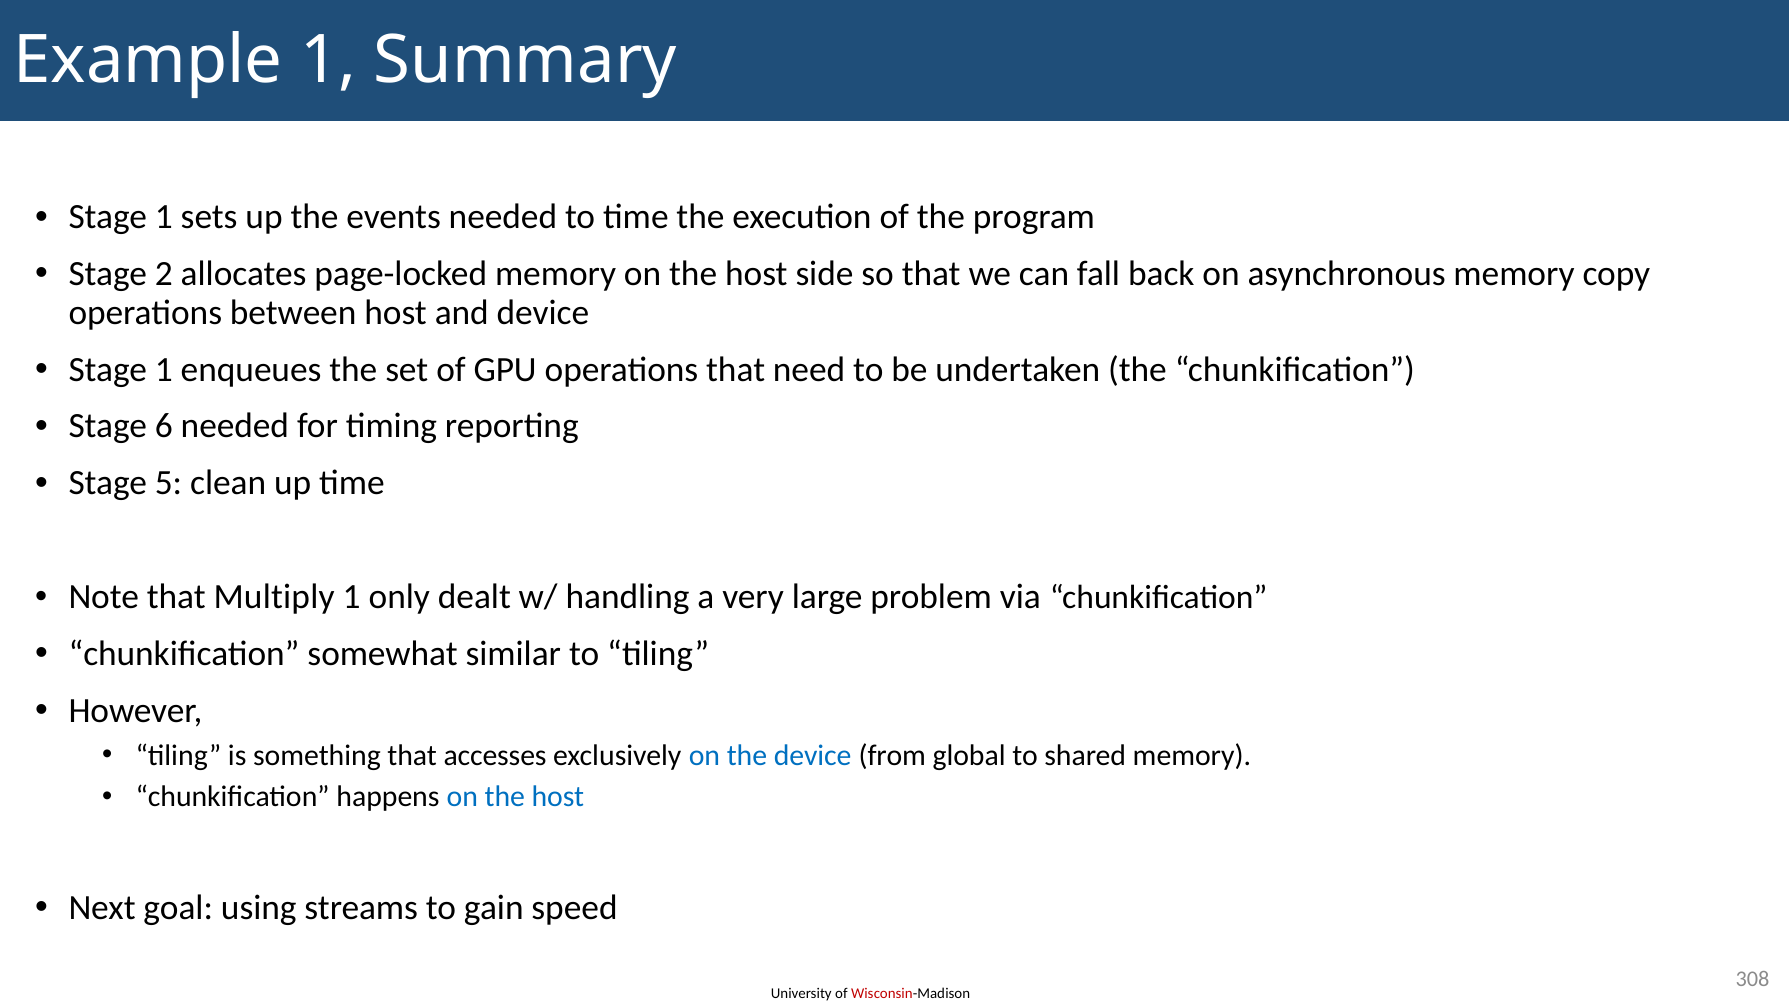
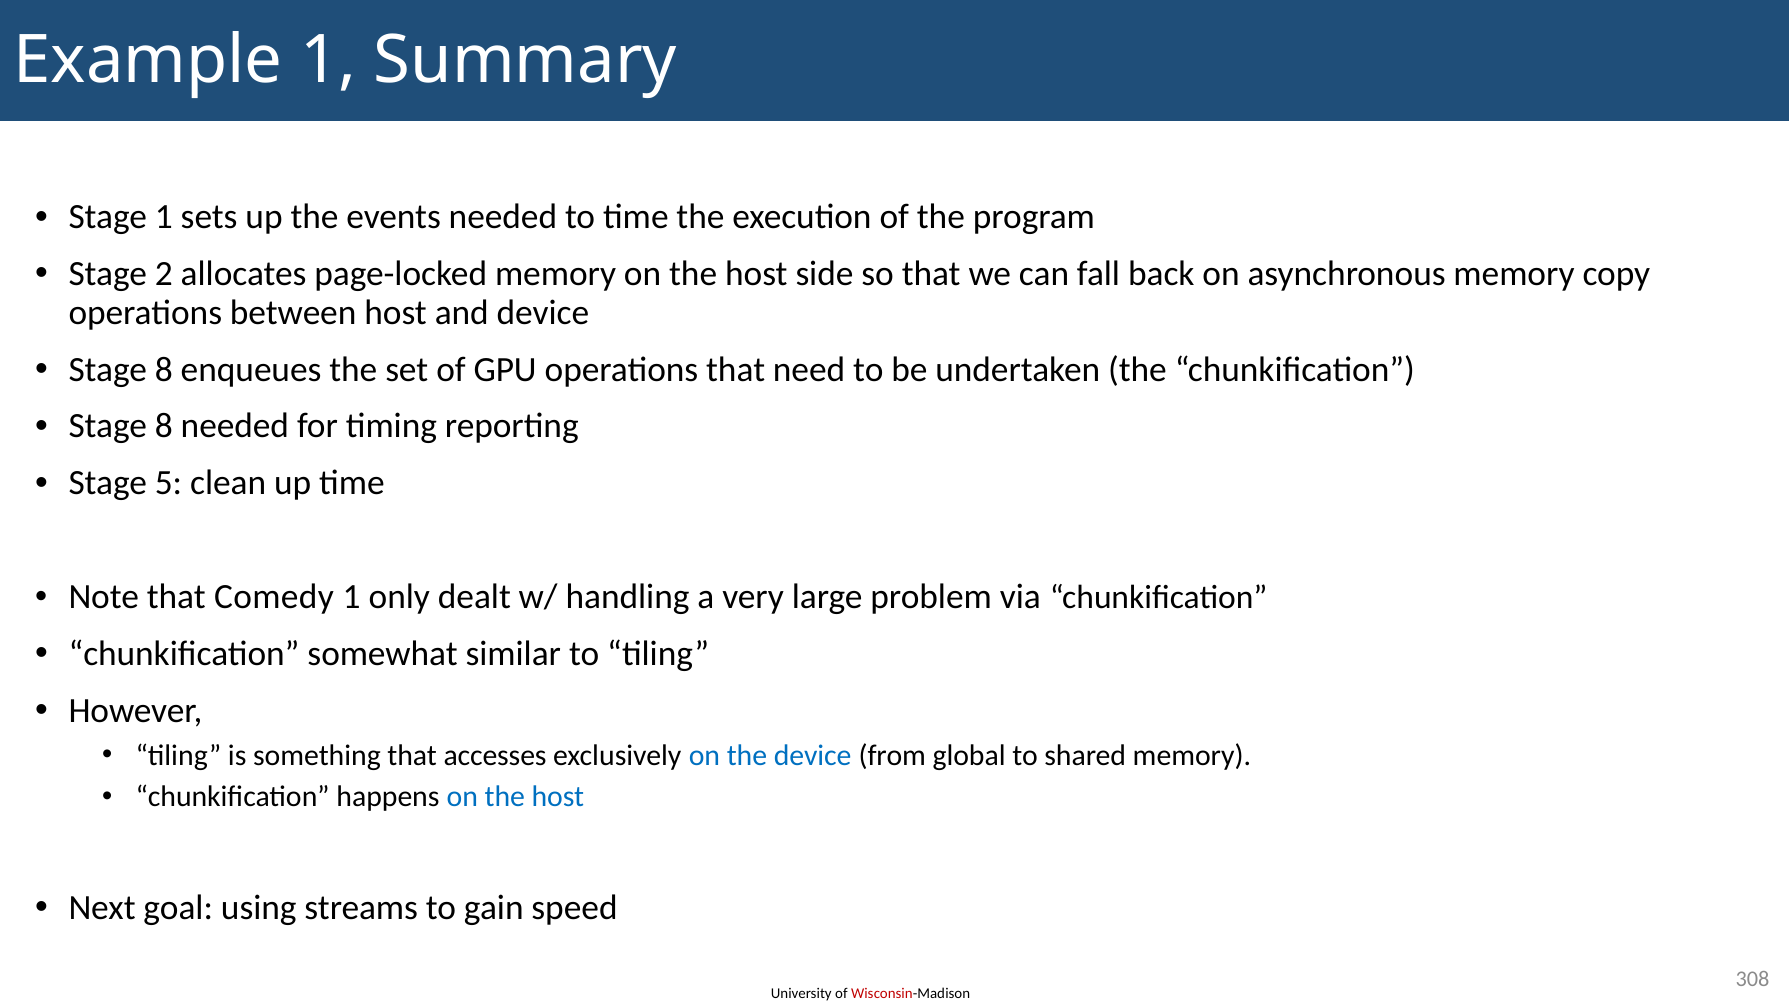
1: 1 -> 8 (164, 369)
6: 6 -> 8 (164, 426)
Multiply: Multiply -> Comedy (274, 597)
